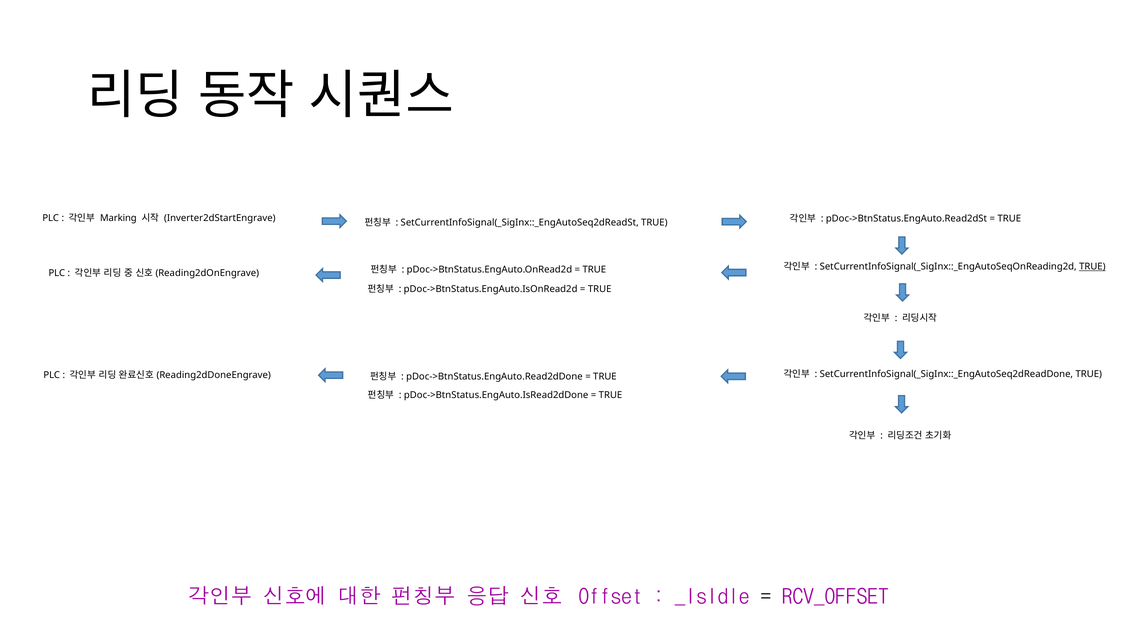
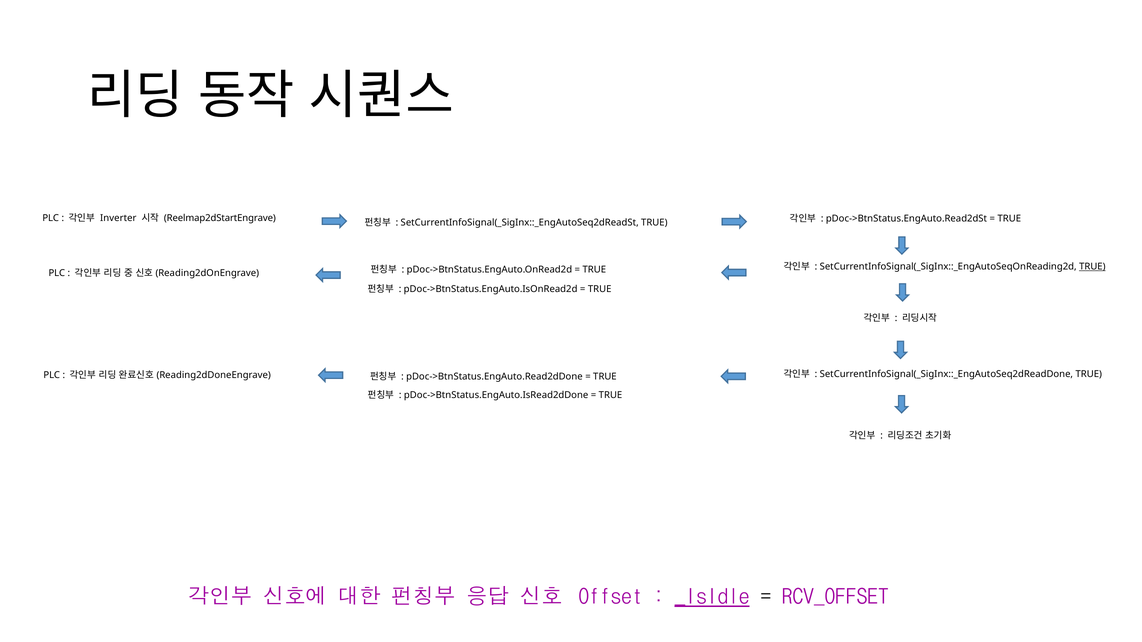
Marking: Marking -> Inverter (118, 218)
Inverter2dStartEngrave: Inverter2dStartEngrave -> Reelmap2dStartEngrave (220, 218)
_IsIdle underline: none -> present (712, 597)
